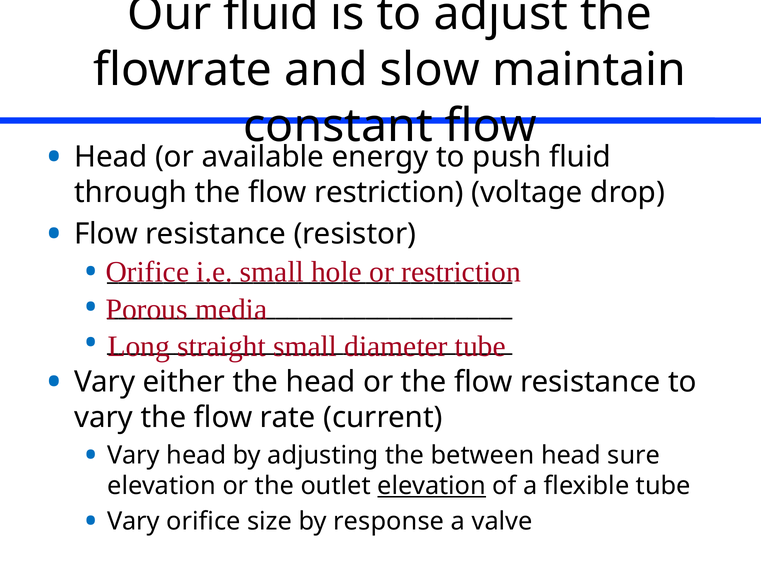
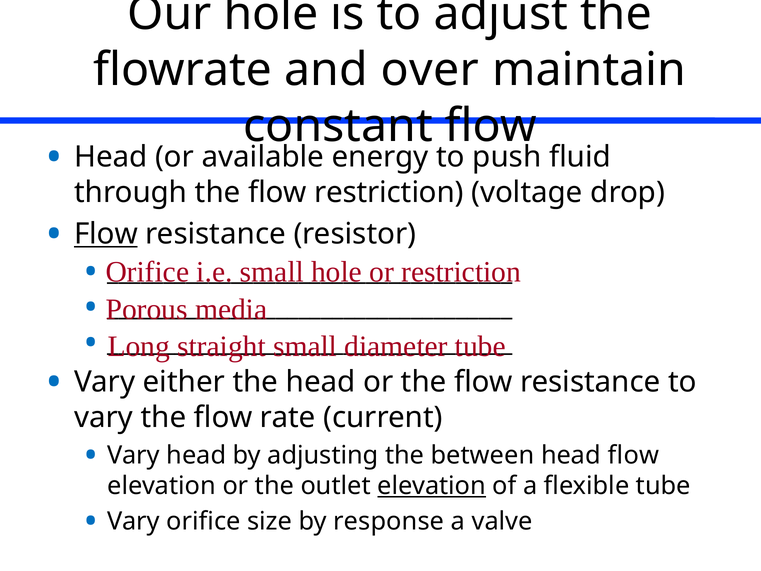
Our fluid: fluid -> hole (271, 14)
slow: slow -> over (430, 70)
Flow underline: none -> present (106, 234)
head sure: sure -> flow (634, 455)
